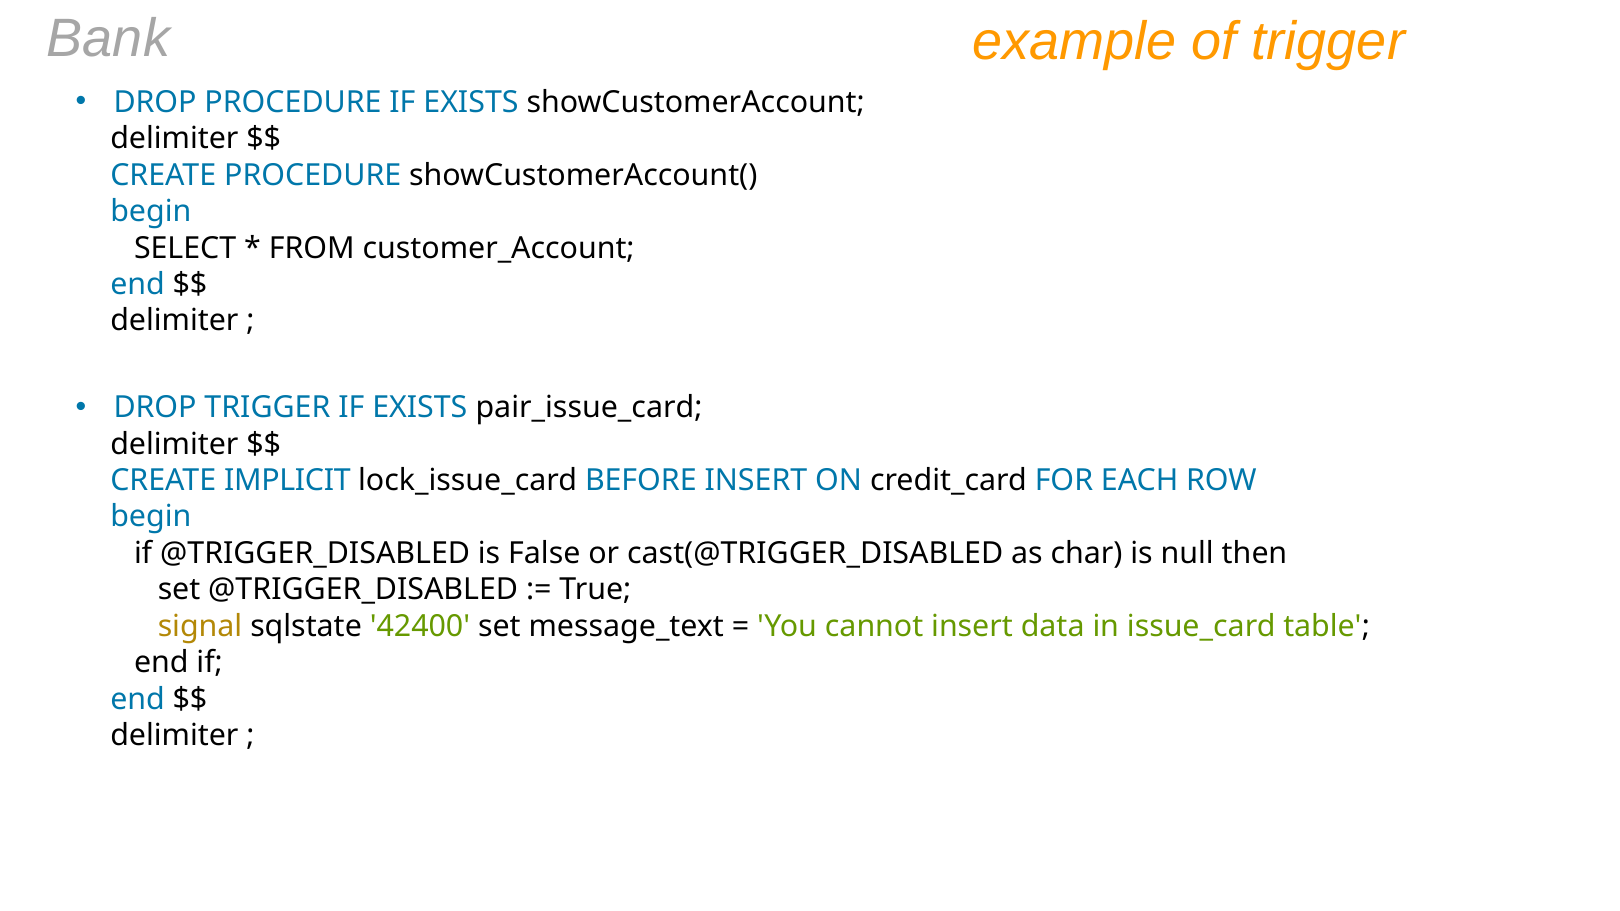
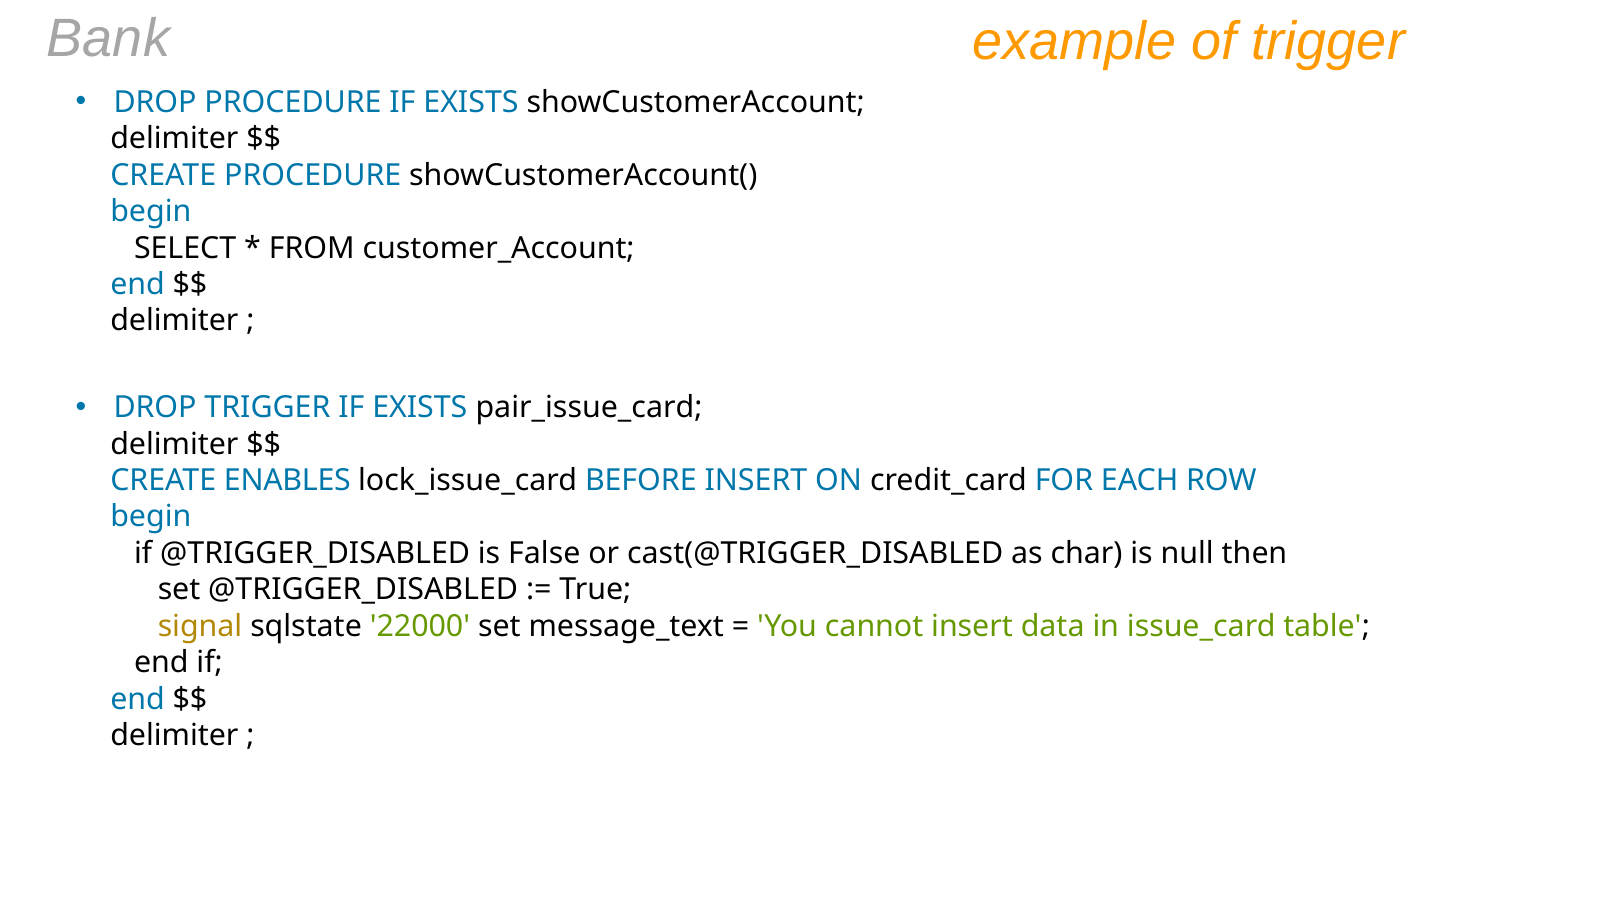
IMPLICIT: IMPLICIT -> ENABLES (287, 481)
42400: 42400 -> 22000 (420, 626)
